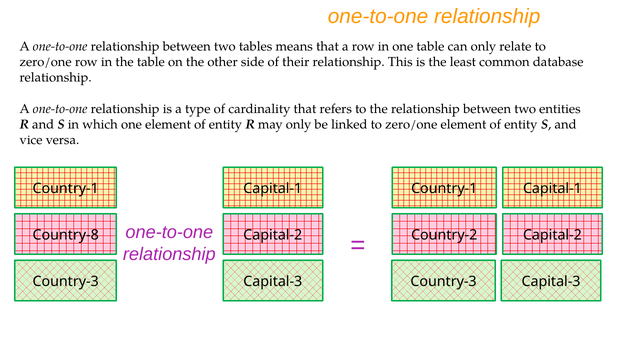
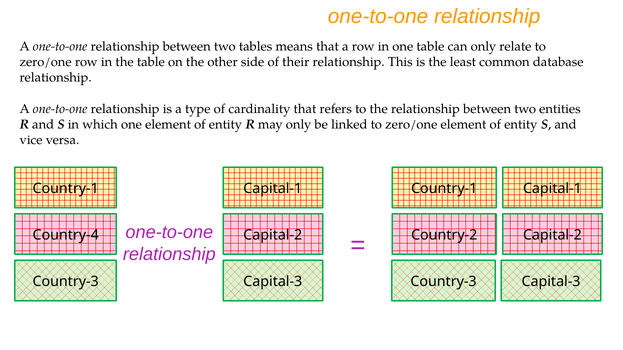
Country-8: Country-8 -> Country-4 (66, 235)
